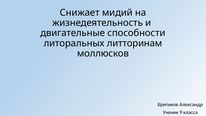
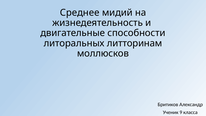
Снижает: Снижает -> Среднее (80, 13)
